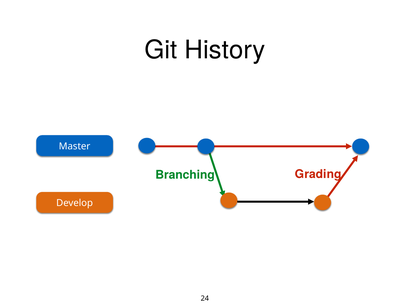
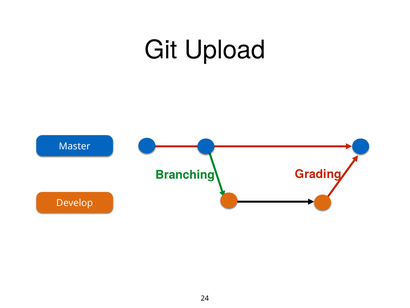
History: History -> Upload (225, 50)
